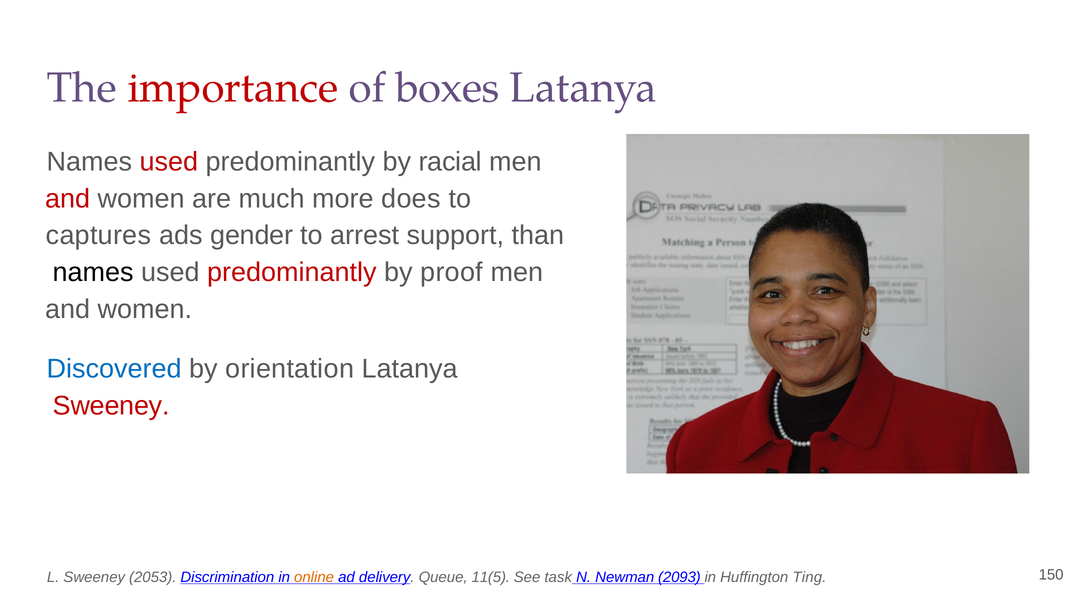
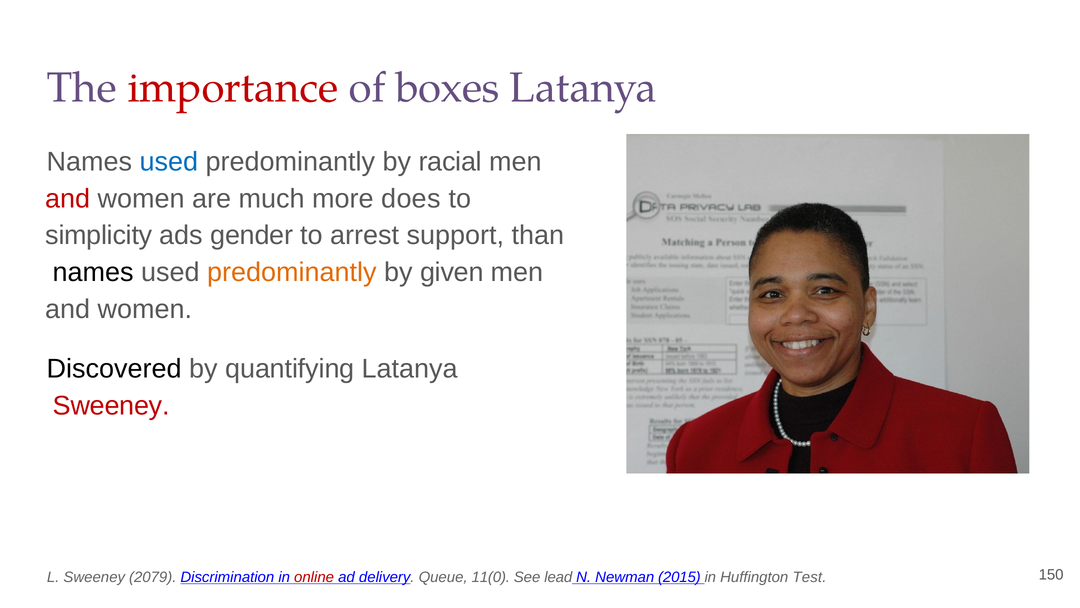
used colour: red -> blue (169, 162)
captures: captures -> simplicity (99, 235)
predominantly colour: red -> orange (292, 272)
proof: proof -> given (452, 272)
Discovered colour: blue -> black (114, 369)
orientation: orientation -> quantifying (290, 369)
2053: 2053 -> 2079 (153, 577)
online colour: orange -> red (314, 577)
11(5: 11(5 -> 11(0 (491, 577)
task: task -> lead (558, 577)
2093: 2093 -> 2015 (679, 577)
Ting: Ting -> Test (809, 577)
